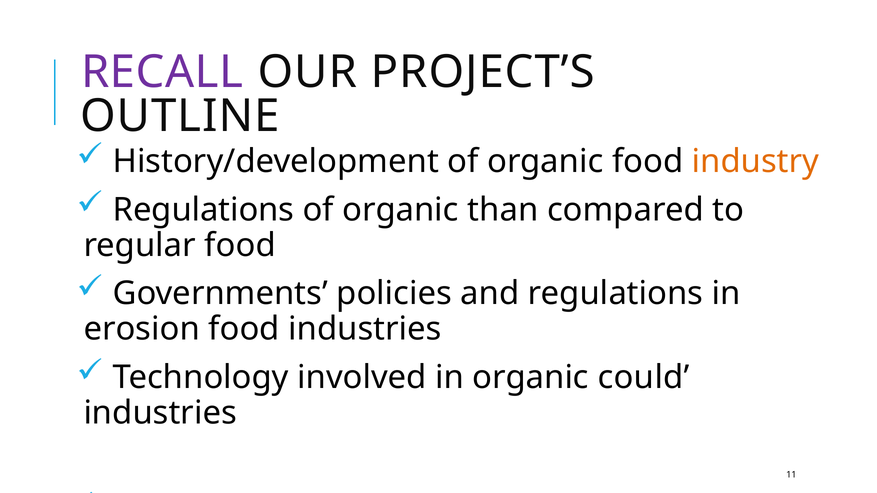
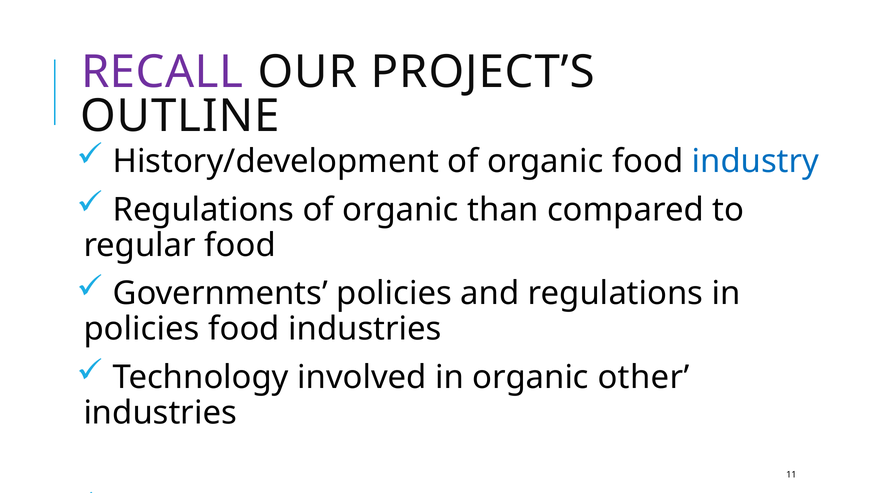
industry colour: orange -> blue (755, 162)
erosion: erosion -> policies (142, 329)
could: could -> other (644, 378)
